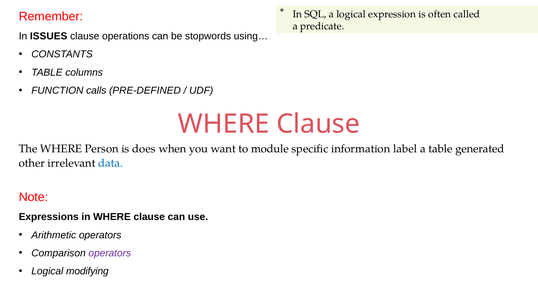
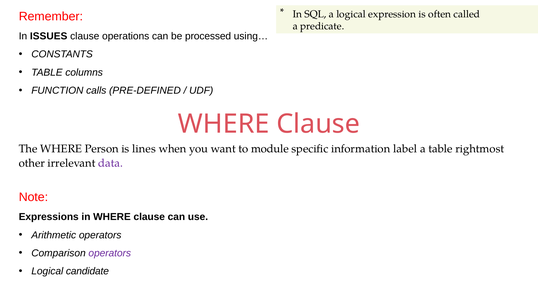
stopwords: stopwords -> processed (208, 36)
does: does -> lines (144, 149)
generated: generated -> rightmost (480, 149)
data colour: blue -> purple (111, 163)
modifying: modifying -> candidate (87, 272)
